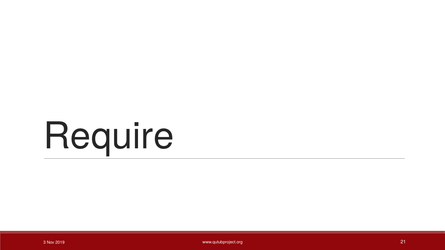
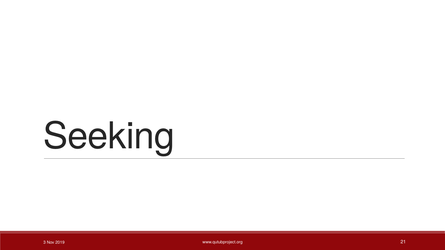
Require: Require -> Seeking (109, 136)
